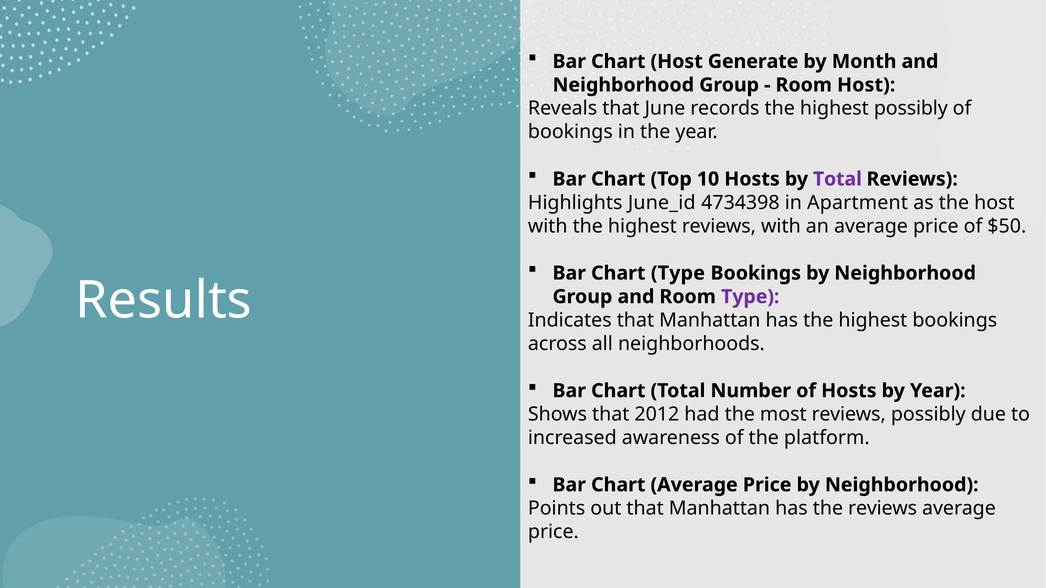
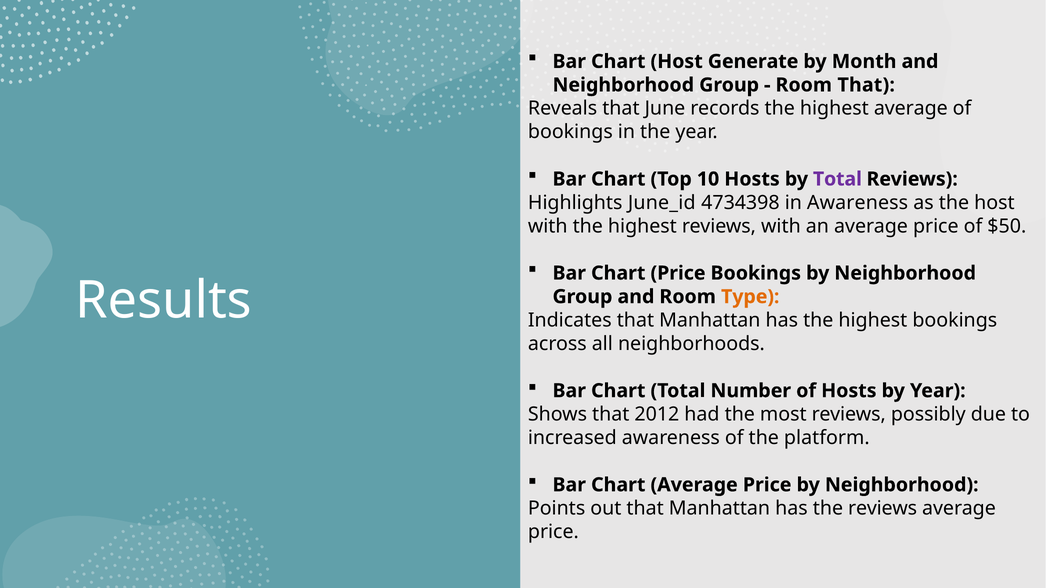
Room Host: Host -> That (866, 85)
highest possibly: possibly -> average (911, 109)
in Apartment: Apartment -> Awareness (858, 203)
Chart Type: Type -> Price (678, 273)
Type colour: purple -> orange (750, 297)
